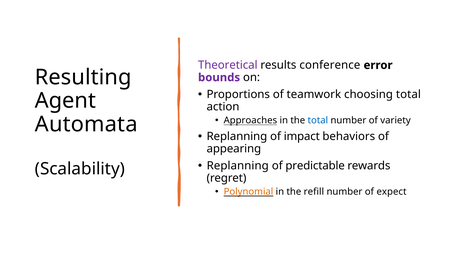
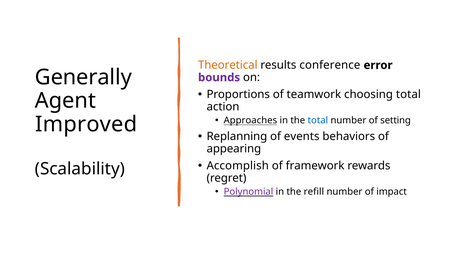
Theoretical colour: purple -> orange (228, 65)
Resulting: Resulting -> Generally (83, 77)
variety: variety -> setting (396, 121)
Automata: Automata -> Improved (86, 124)
impact: impact -> events (302, 137)
Replanning: Replanning -> Accomplish (238, 166)
predictable: predictable -> framework (315, 166)
Polynomial colour: orange -> purple (248, 192)
expect: expect -> impact (392, 192)
